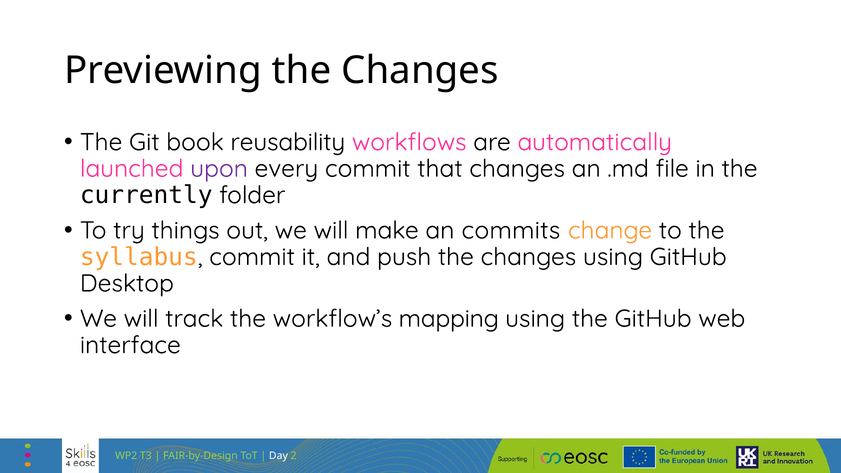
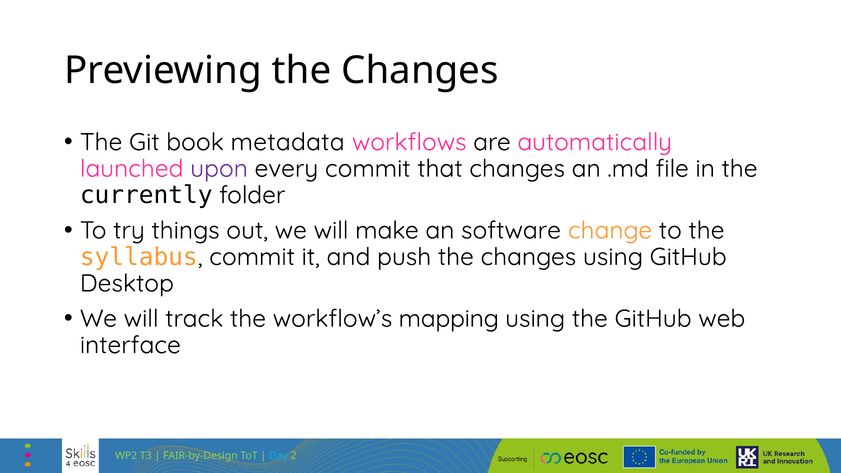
reusability: reusability -> metadata (288, 142)
commits: commits -> software (511, 230)
Day colour: white -> light blue (278, 456)
